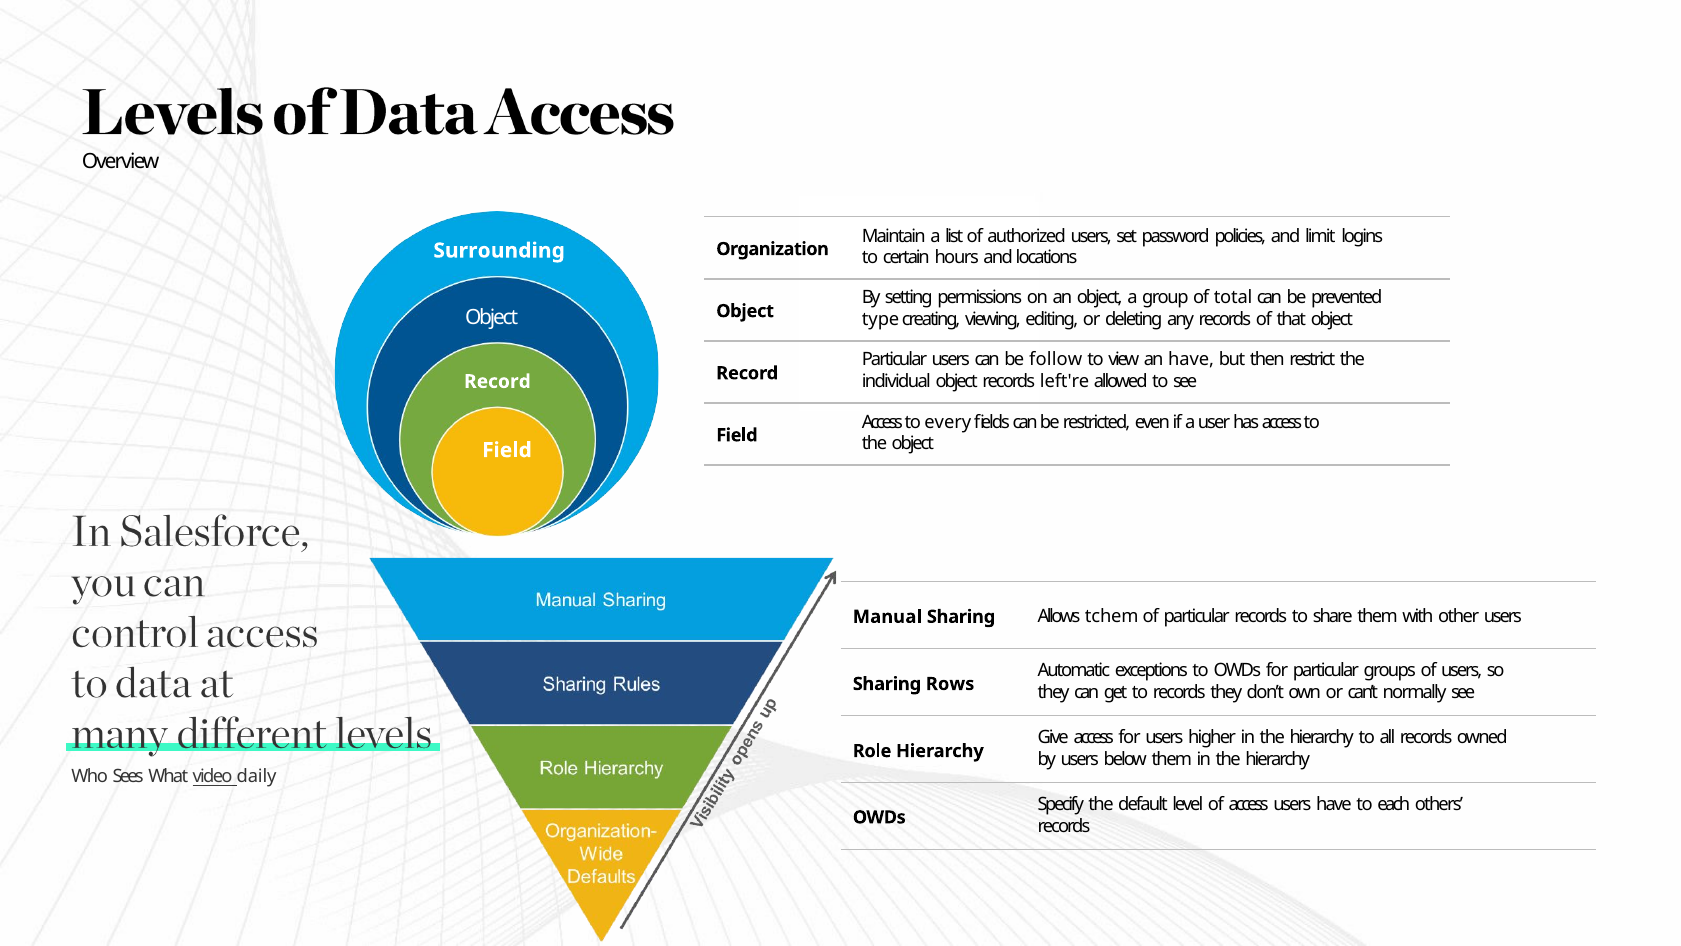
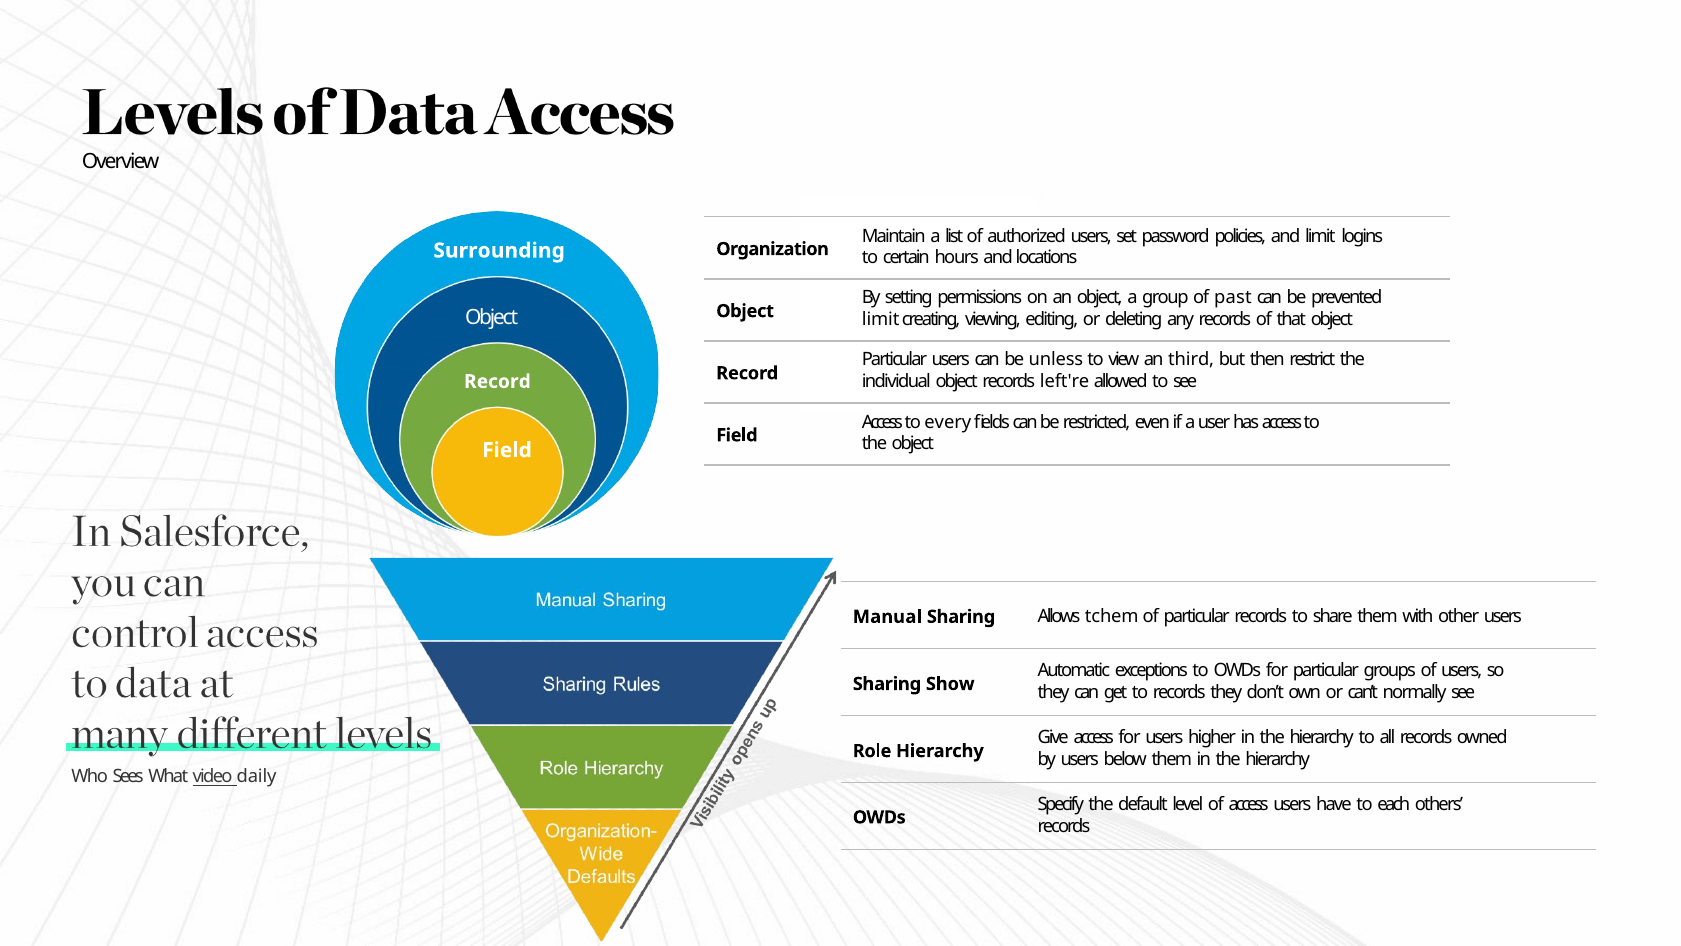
total: total -> past (1233, 298)
type: type -> limit (881, 319)
follow: follow -> unless (1056, 360)
an have: have -> third (1191, 360)
Rows: Rows -> Show (950, 684)
